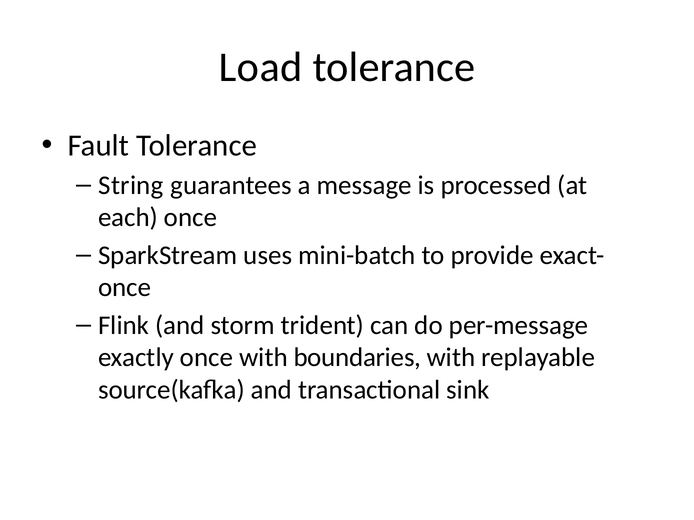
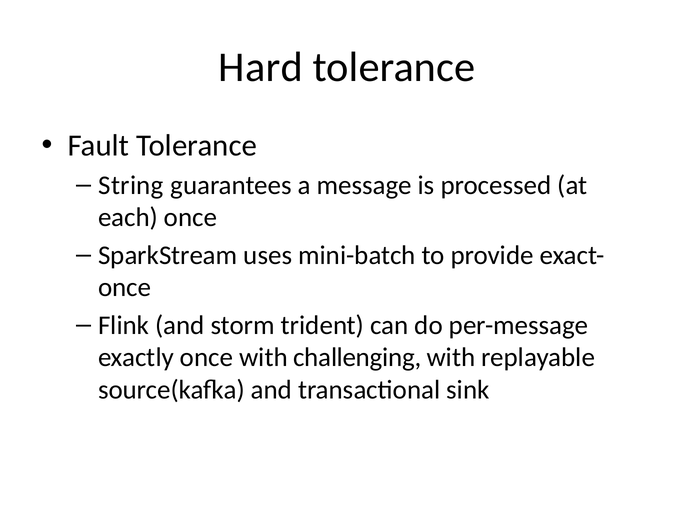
Load: Load -> Hard (261, 67)
boundaries: boundaries -> challenging (357, 358)
